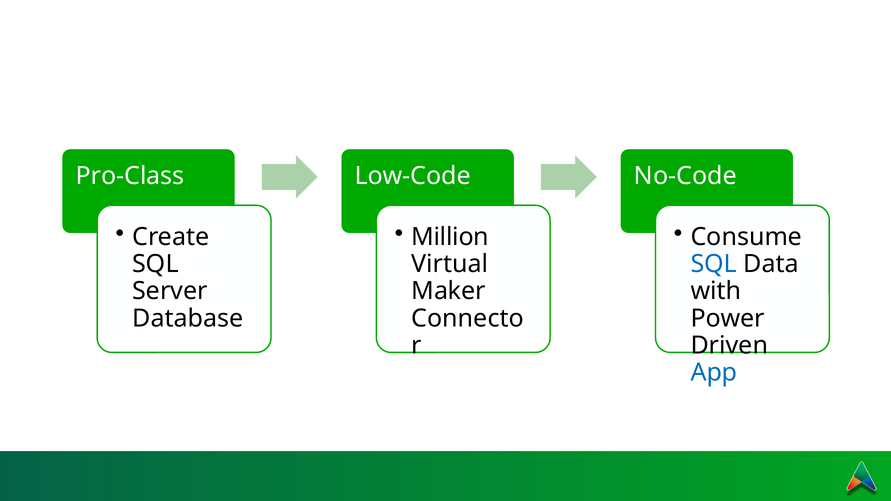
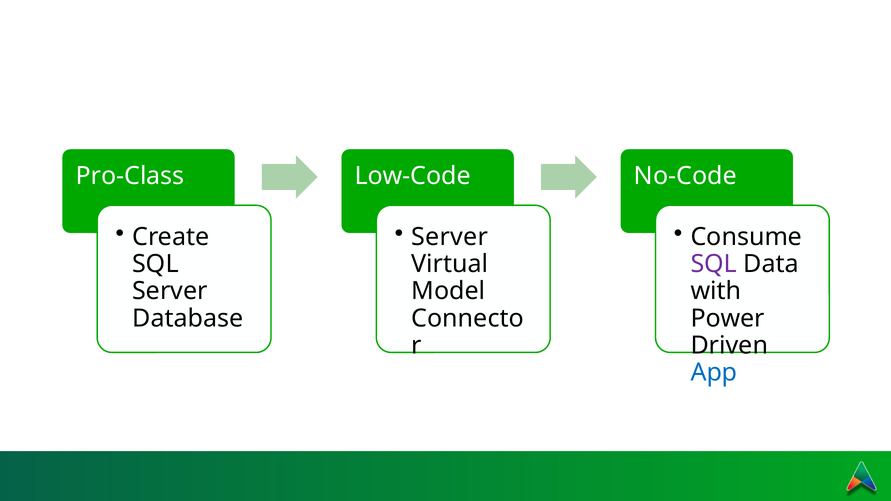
Million: Million -> Server (450, 237)
SQL colour: blue -> purple (714, 264)
Maker: Maker -> Model (448, 291)
